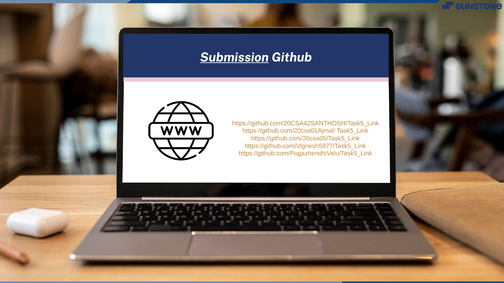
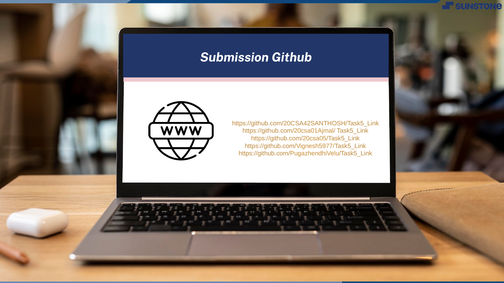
Submission underline: present -> none (234, 57)
